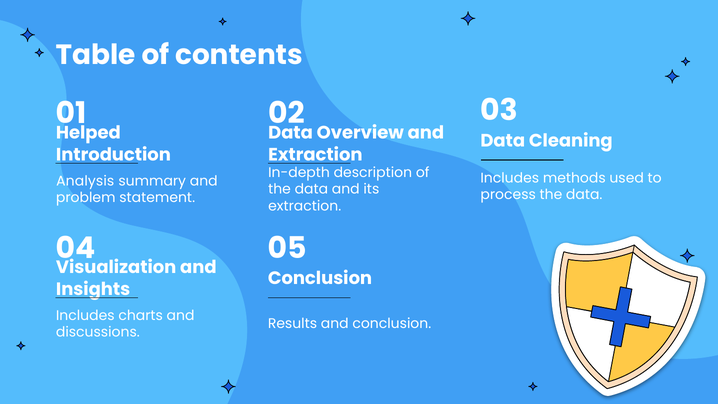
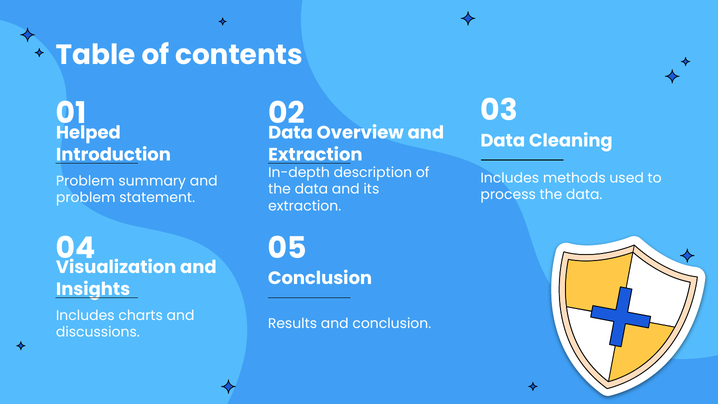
Analysis: Analysis -> Problem (85, 181)
